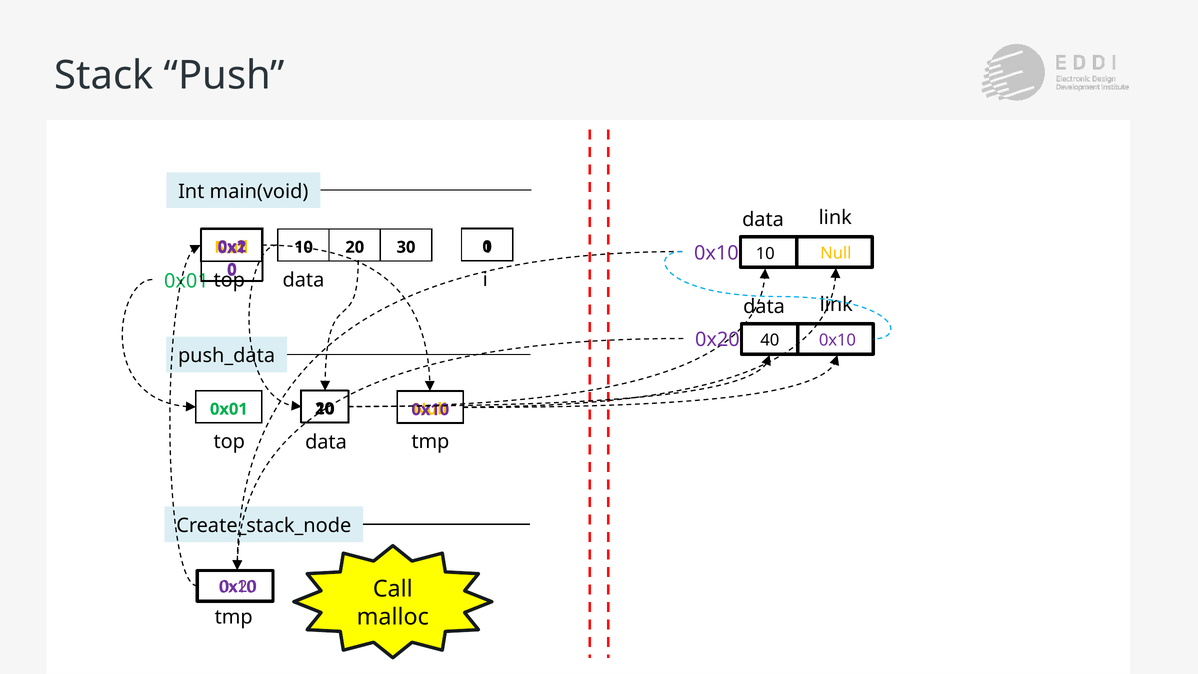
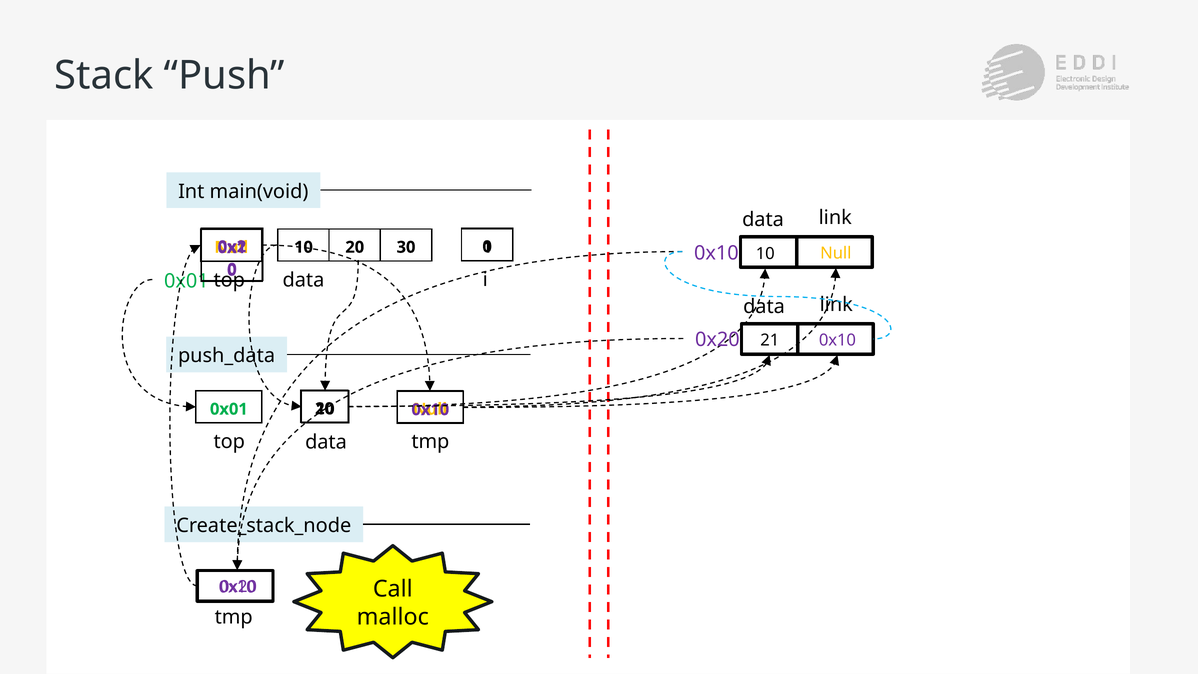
40: 40 -> 21 (770, 340)
